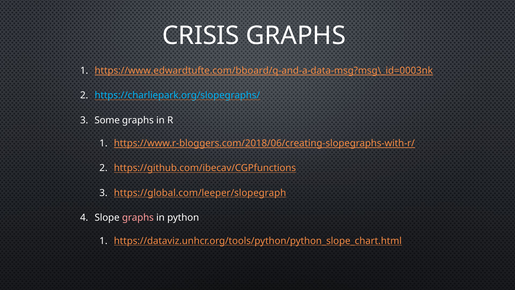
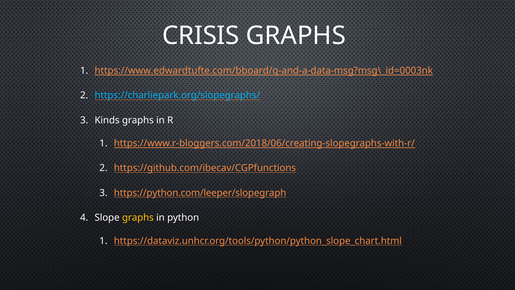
Some: Some -> Kinds (107, 120)
https://global.com/leeper/slopegraph: https://global.com/leeper/slopegraph -> https://python.com/leeper/slopegraph (200, 193)
graphs colour: pink -> yellow (138, 217)
